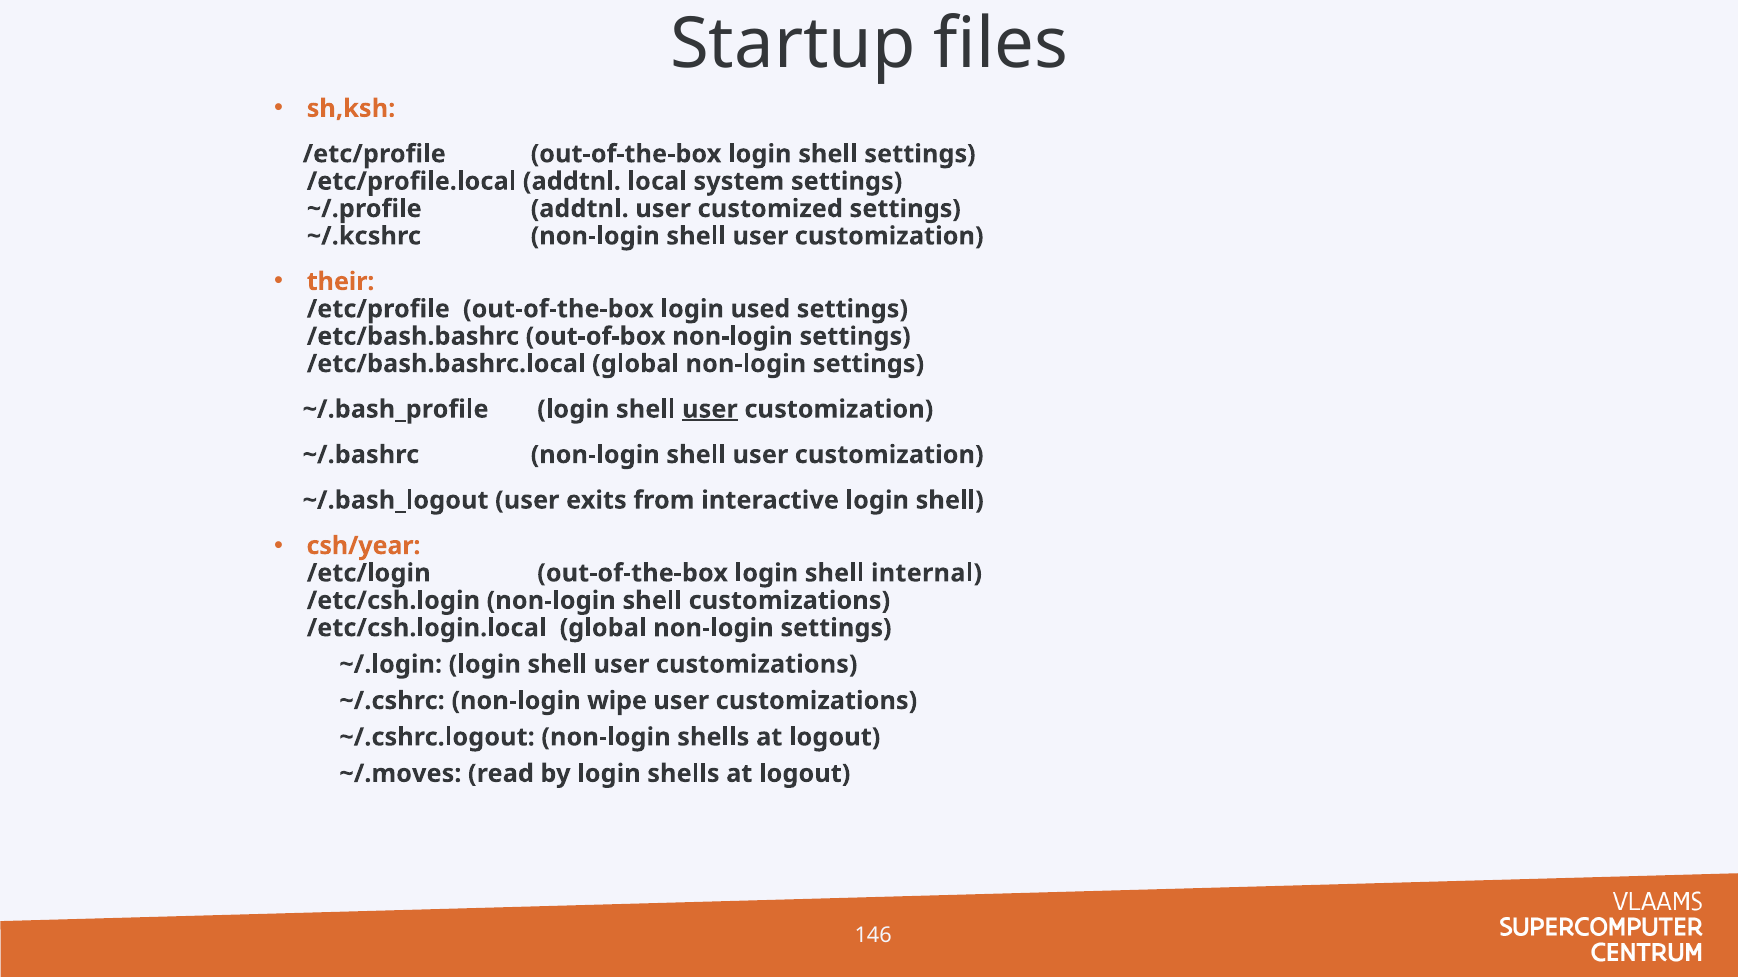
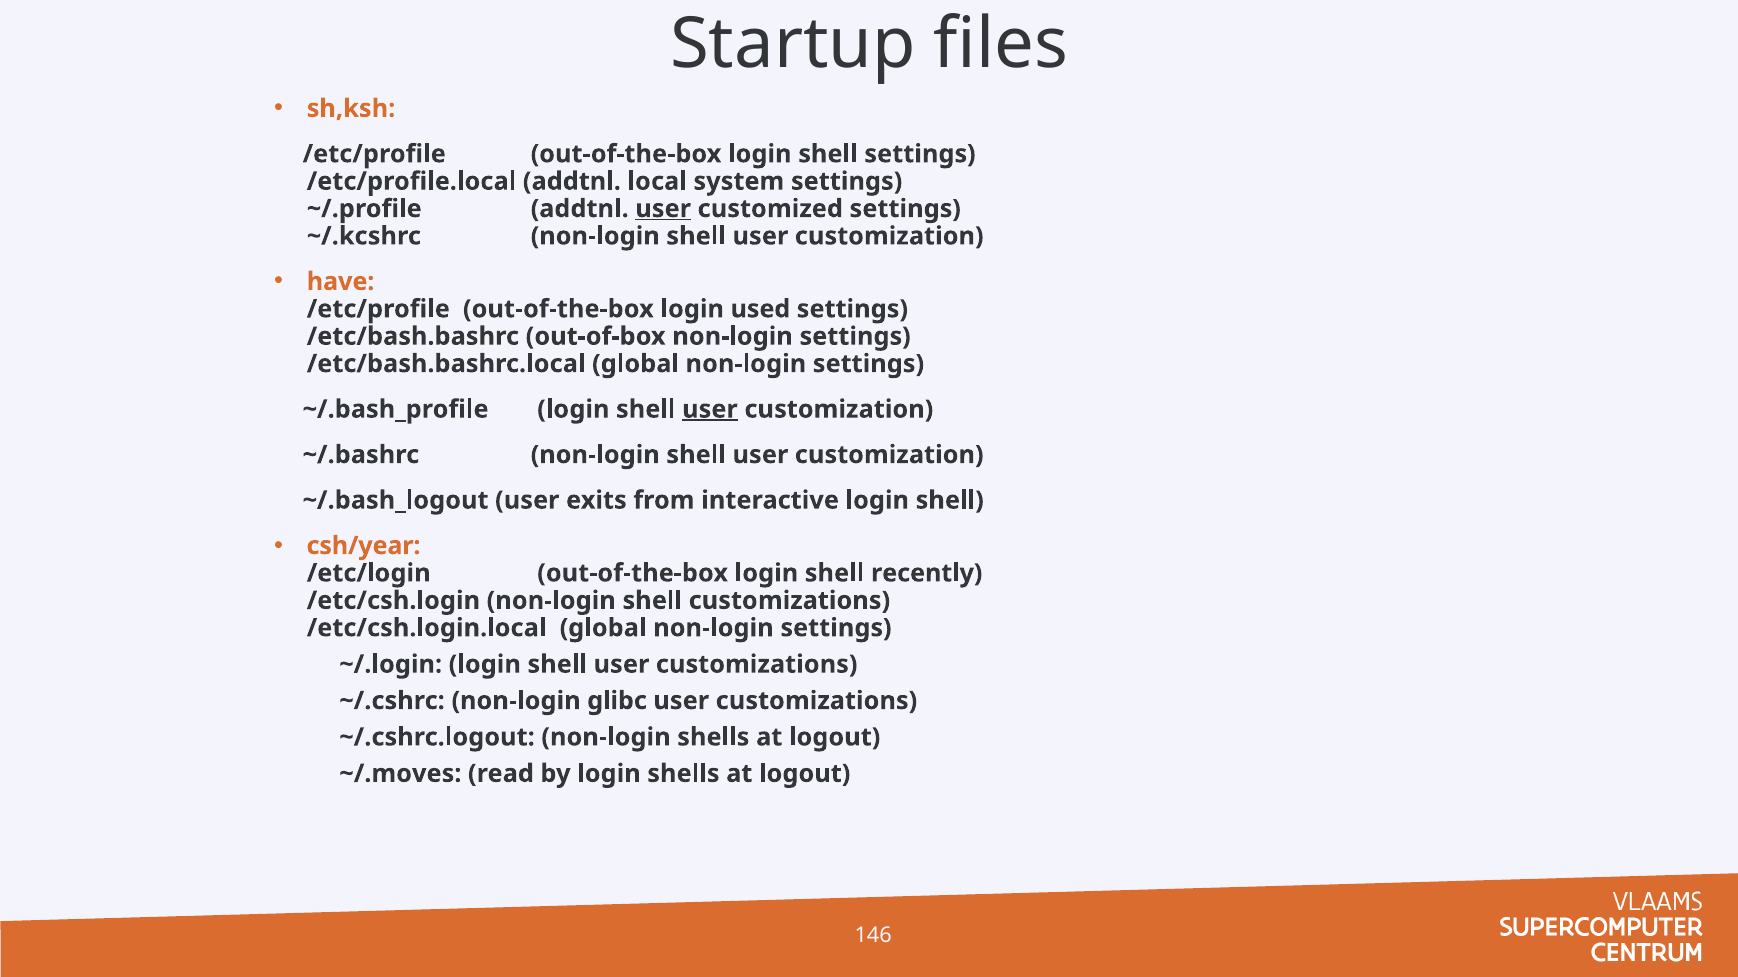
user underline: none -> present (663, 209)
their: their -> have (341, 282)
internal: internal -> recently (927, 573)
wipe: wipe -> glibc (617, 701)
